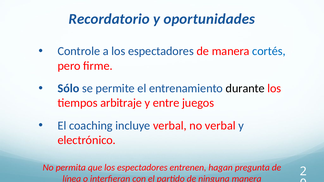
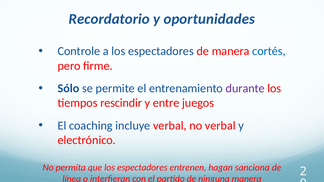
durante colour: black -> purple (245, 89)
arbitraje: arbitraje -> rescindir (121, 103)
pregunta: pregunta -> sanciona (252, 168)
